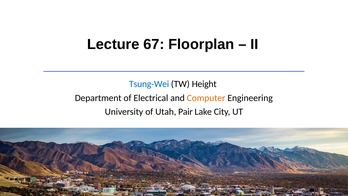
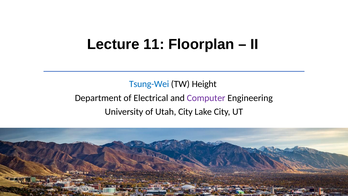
67: 67 -> 11 (154, 44)
Computer colour: orange -> purple (206, 98)
Utah Pair: Pair -> City (185, 112)
